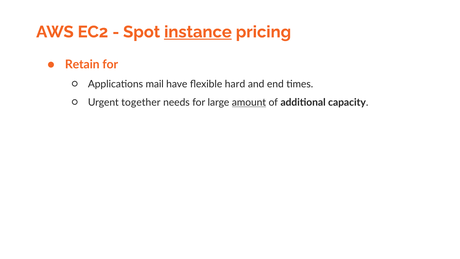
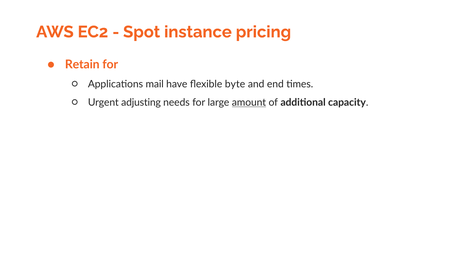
instance underline: present -> none (198, 32)
hard: hard -> byte (235, 84)
together: together -> adjusting (141, 102)
